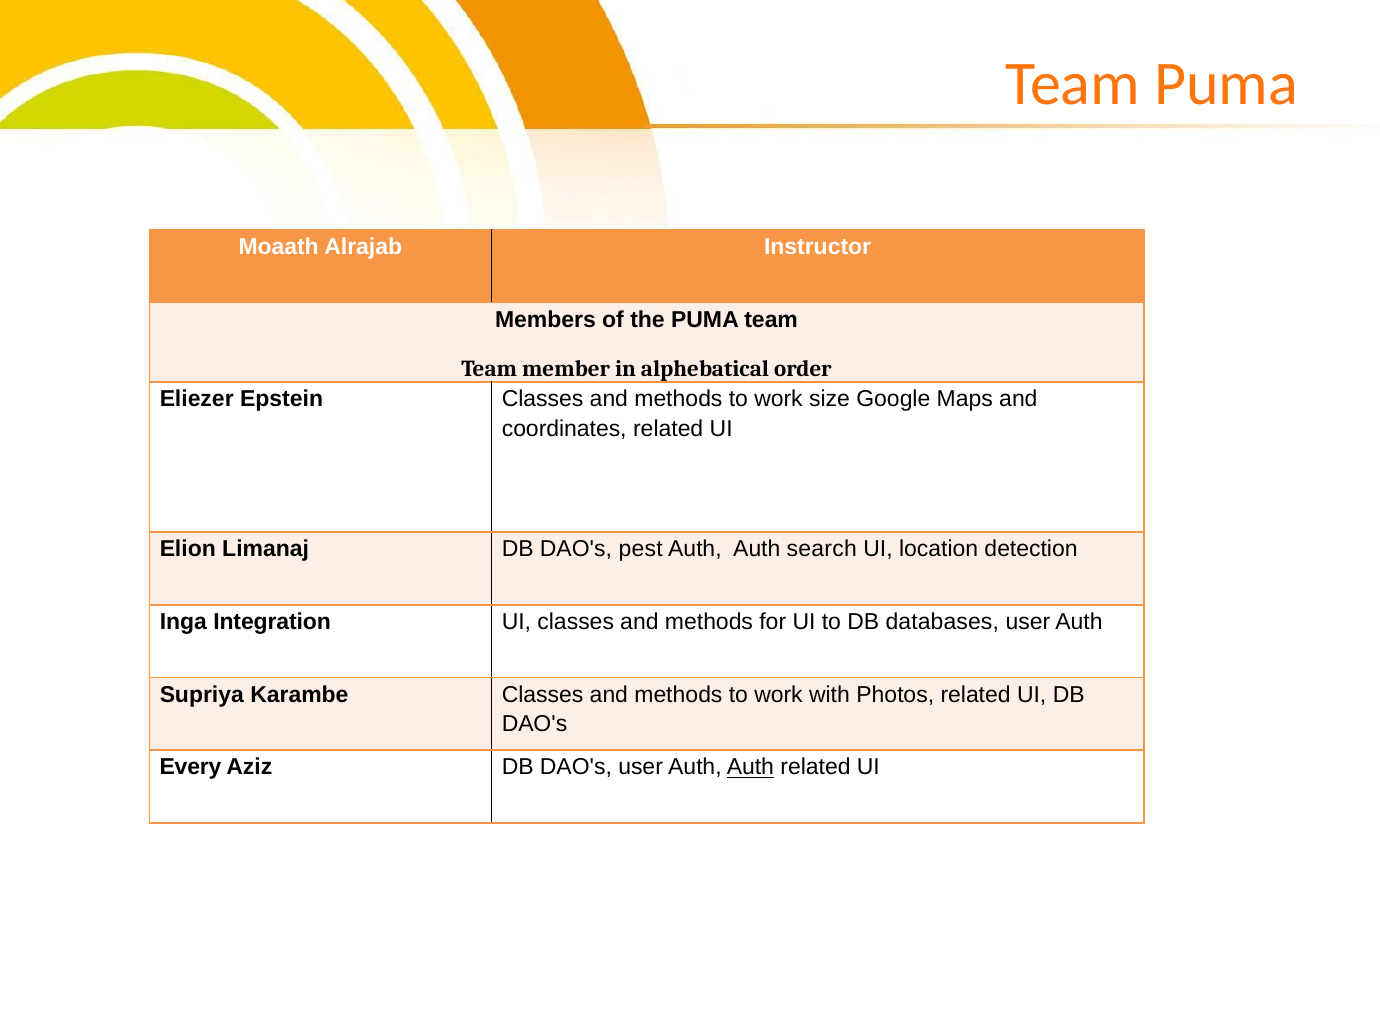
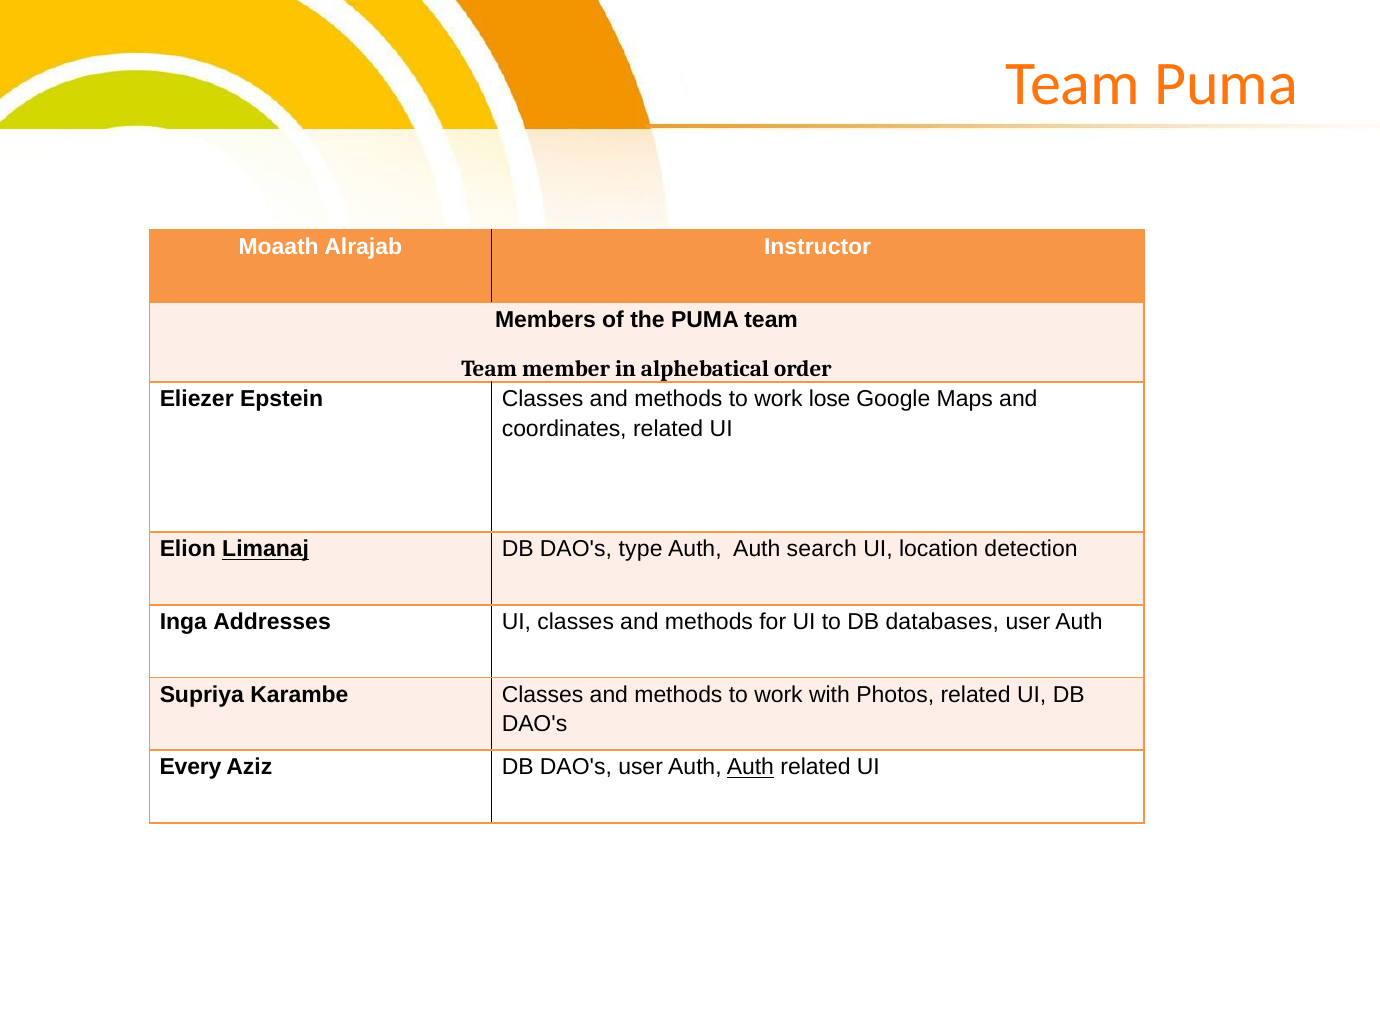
size: size -> lose (830, 399)
Limanaj underline: none -> present (266, 549)
pest: pest -> type (641, 549)
Integration: Integration -> Addresses (272, 622)
